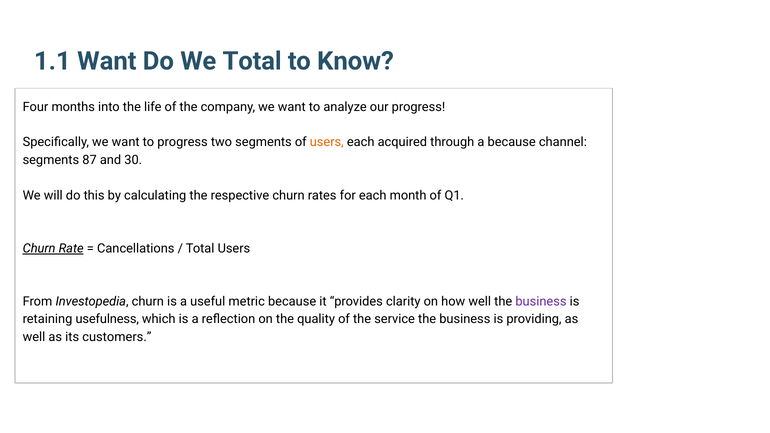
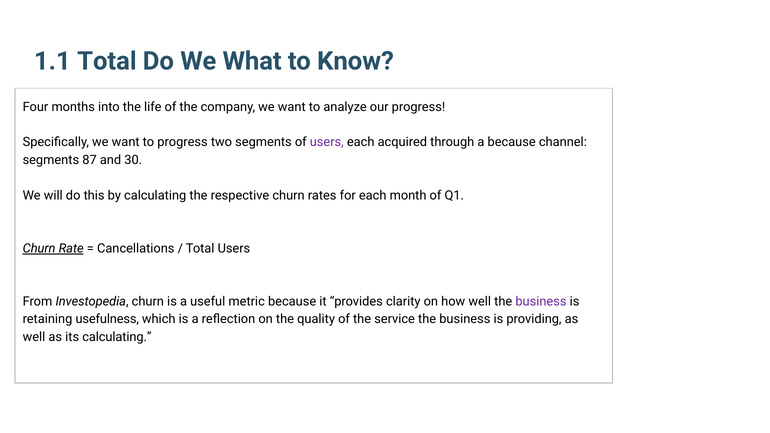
1.1 Want: Want -> Total (107, 61)
We Total: Total -> What (252, 61)
users colour: orange -> purple (327, 142)
its customers: customers -> calculating (117, 337)
